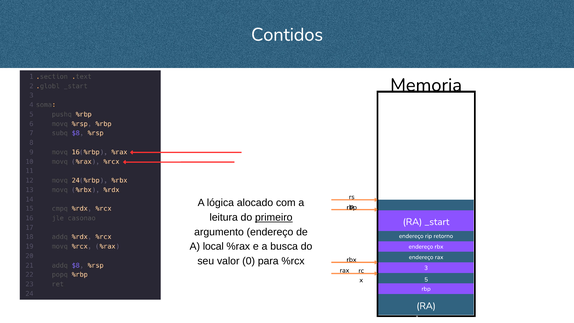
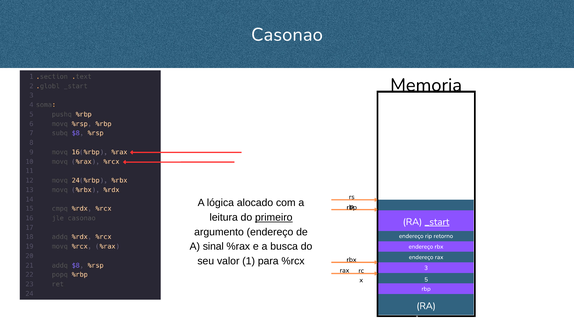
Contidos: Contidos -> Casonao (287, 35)
_start underline: none -> present (437, 222)
local: local -> sinal (213, 246)
0: 0 -> 1 (249, 261)
